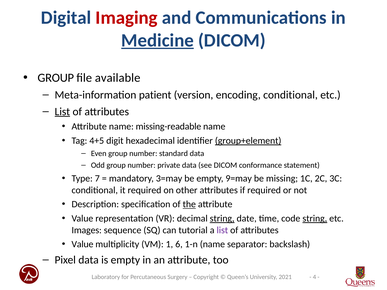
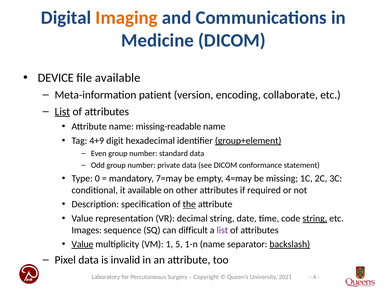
Imaging colour: red -> orange (127, 18)
Medicine underline: present -> none (157, 40)
GROUP: GROUP -> DEVICE (56, 78)
encoding conditional: conditional -> collaborate (291, 95)
4+5: 4+5 -> 4+9 (97, 141)
7: 7 -> 0 (97, 179)
3=may: 3=may -> 7=may (169, 179)
9=may: 9=may -> 4=may (239, 179)
it required: required -> available (145, 190)
string underline: present -> none (222, 219)
tutorial: tutorial -> difficult (193, 230)
Value underline: none -> present (82, 244)
6: 6 -> 5 (179, 244)
backslash underline: none -> present (290, 244)
is empty: empty -> invalid (125, 260)
